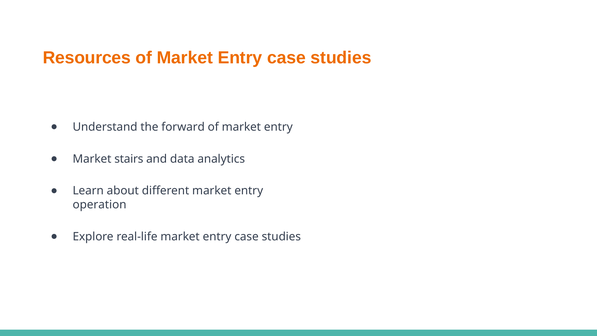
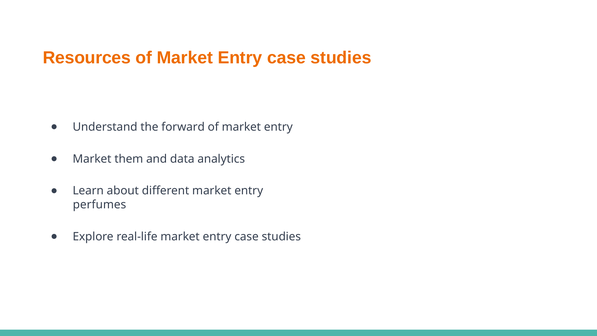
stairs: stairs -> them (129, 159)
operation: operation -> perfumes (99, 205)
